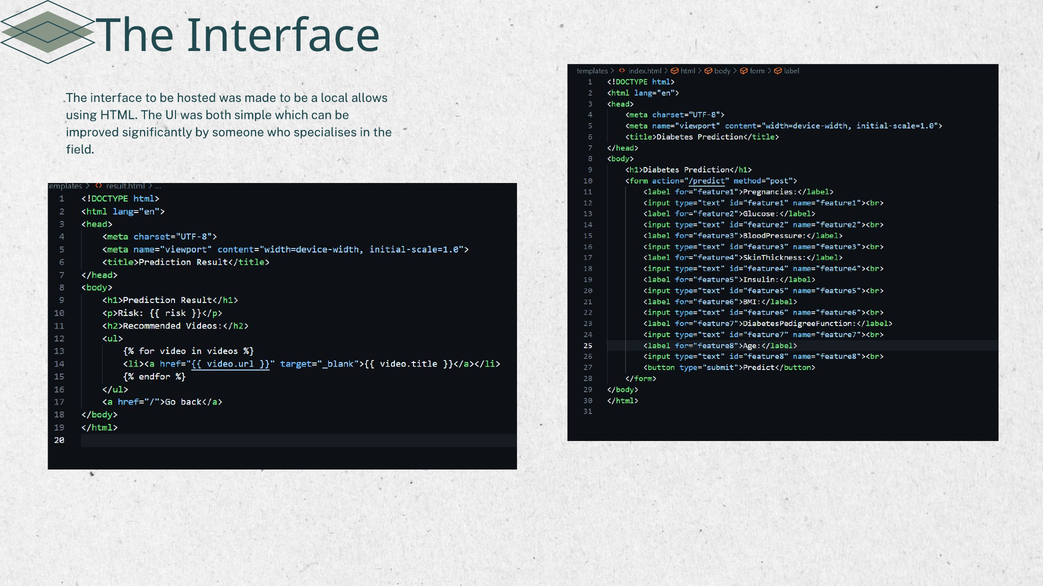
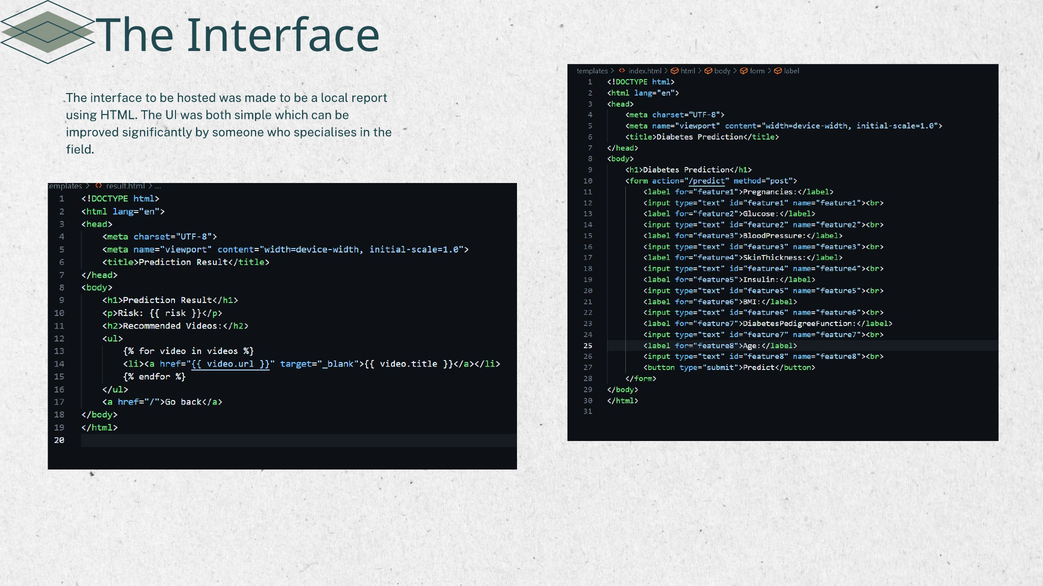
allows: allows -> report (369, 98)
